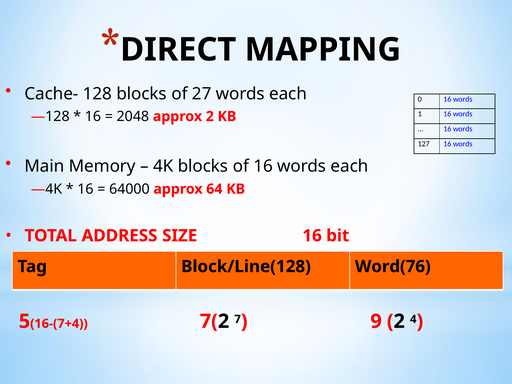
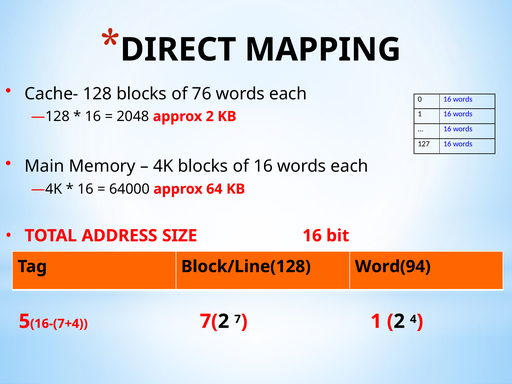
27: 27 -> 76 (202, 94)
Word(76: Word(76 -> Word(94 (393, 267)
7 9: 9 -> 1 (376, 321)
